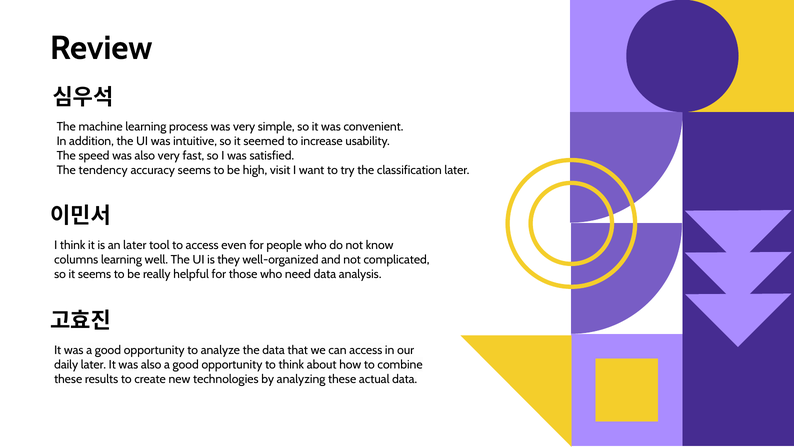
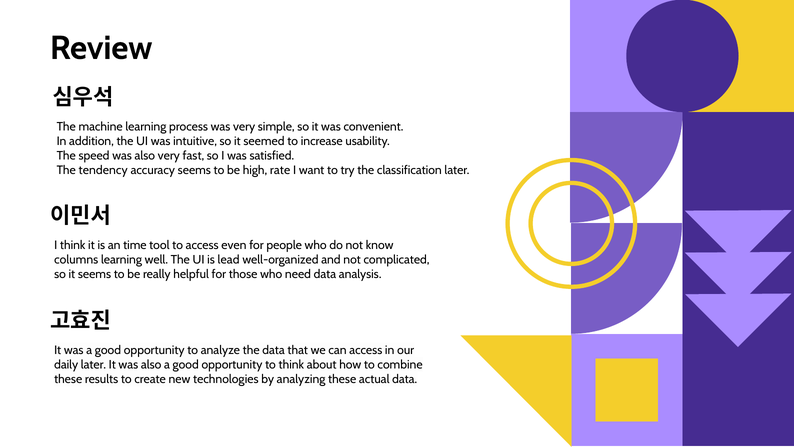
visit: visit -> rate (280, 170)
an later: later -> time (135, 245)
they: they -> lead (229, 259)
